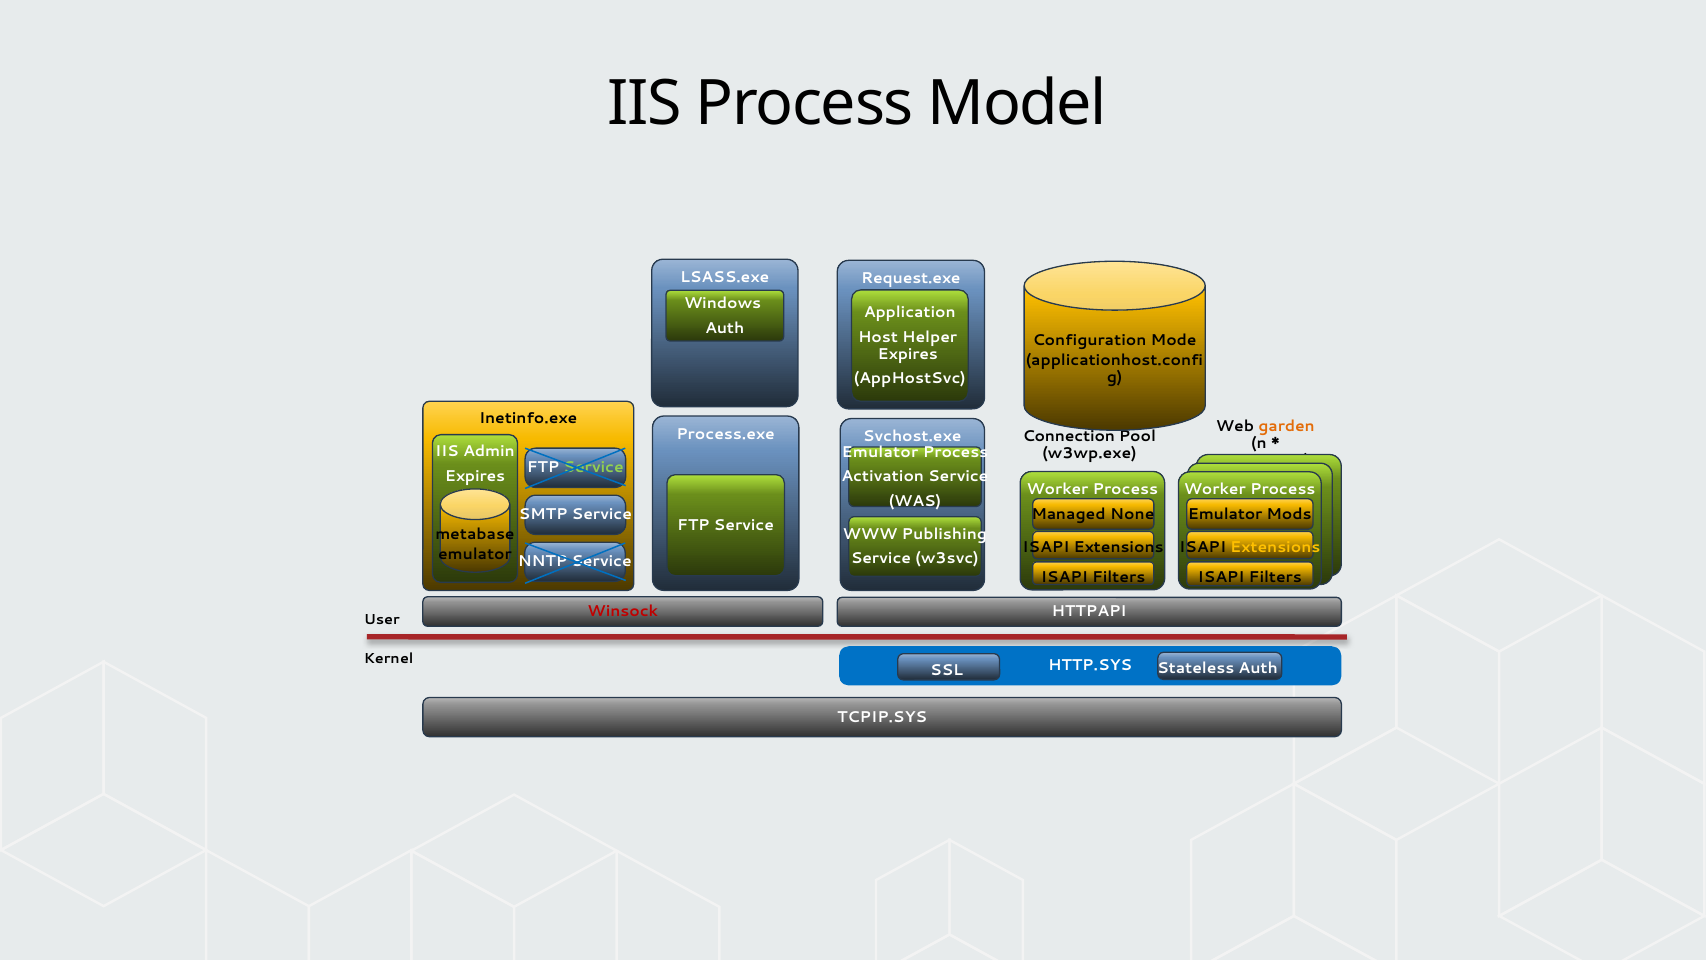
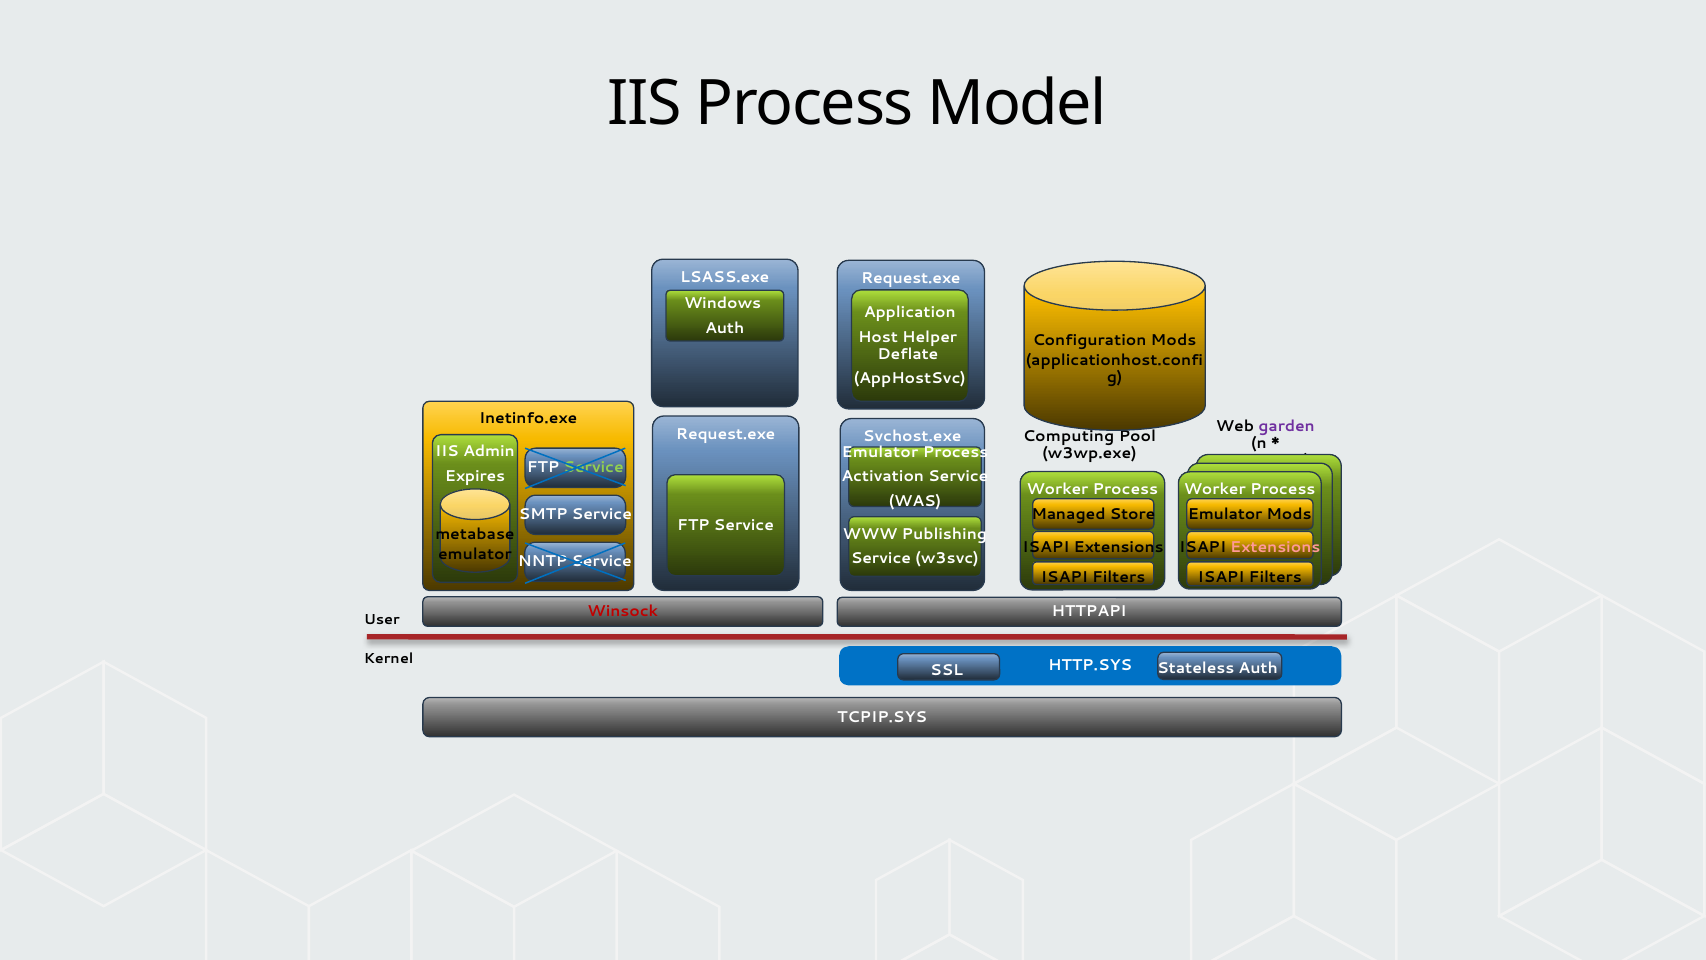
Configuration Mode: Mode -> Mods (1174, 340)
Expires: Expires -> Deflate (908, 354)
garden colour: orange -> purple (1287, 426)
Process.exe: Process.exe -> Request.exe (726, 434)
Connection: Connection -> Computing (1069, 436)
None: None -> Store (1132, 515)
Extensions colour: yellow -> pink (1275, 547)
